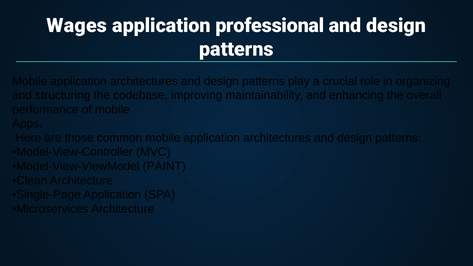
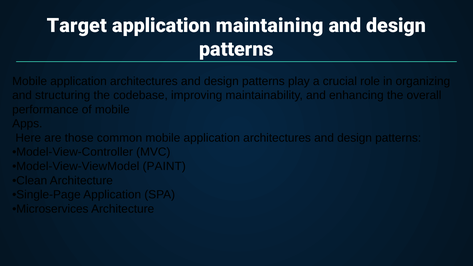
Wages: Wages -> Target (77, 26)
professional: professional -> maintaining (270, 26)
